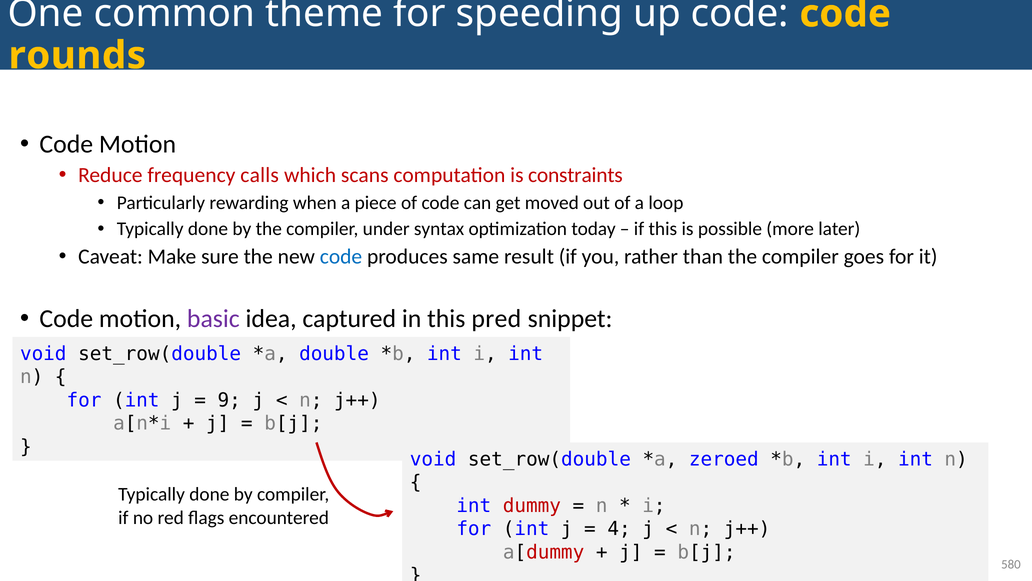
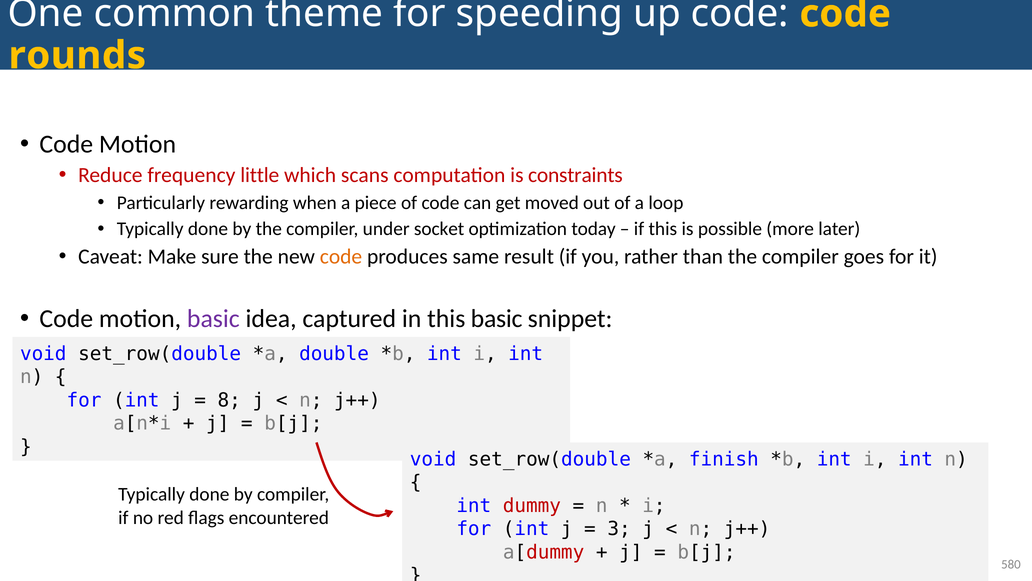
calls: calls -> little (260, 175)
syntax: syntax -> socket (439, 229)
code colour: blue -> orange (341, 256)
this pred: pred -> basic (497, 319)
9: 9 -> 8 (229, 400)
zeroed: zeroed -> finish (724, 459)
4: 4 -> 3 (619, 529)
